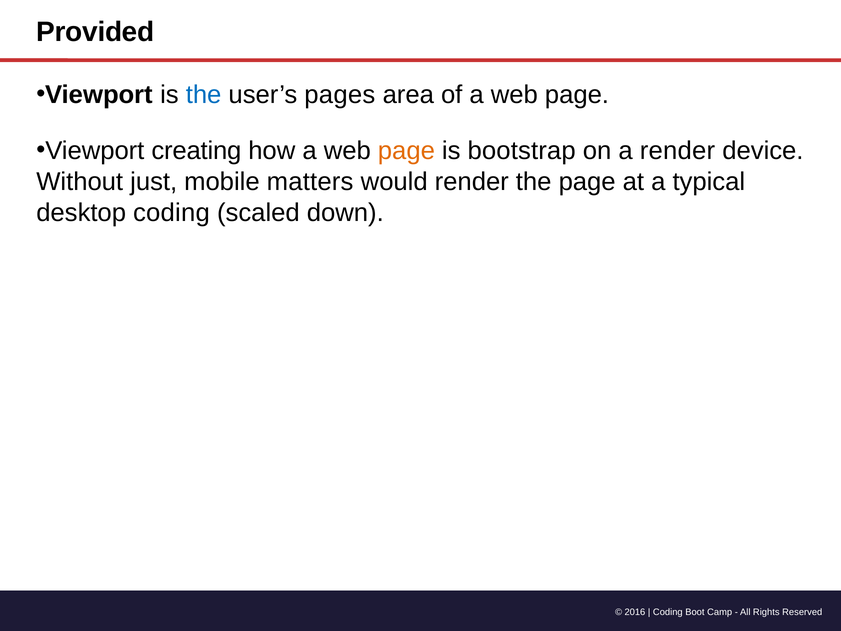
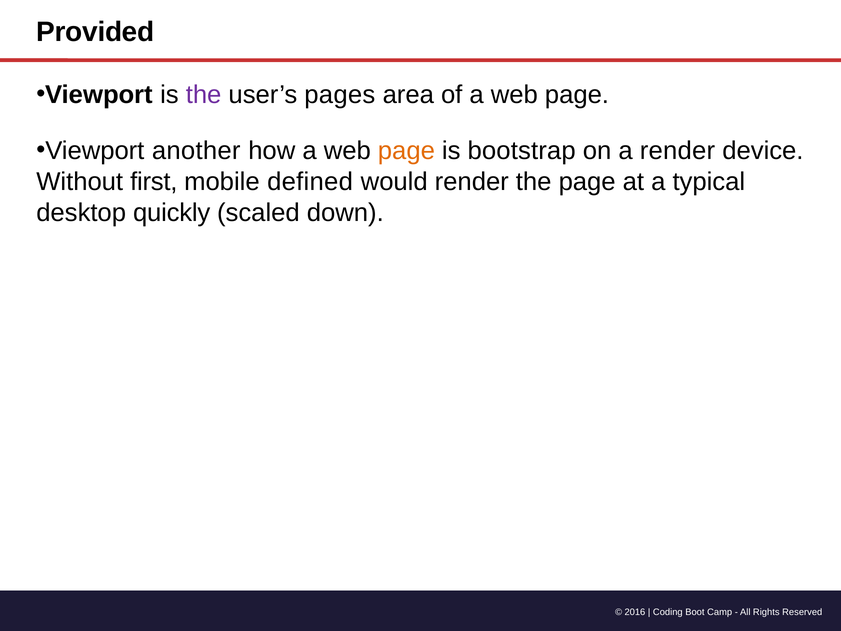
the colour: blue -> purple (204, 95)
creating: creating -> another (196, 151)
just: just -> first (154, 182)
matters: matters -> defined (310, 182)
desktop coding: coding -> quickly (172, 212)
